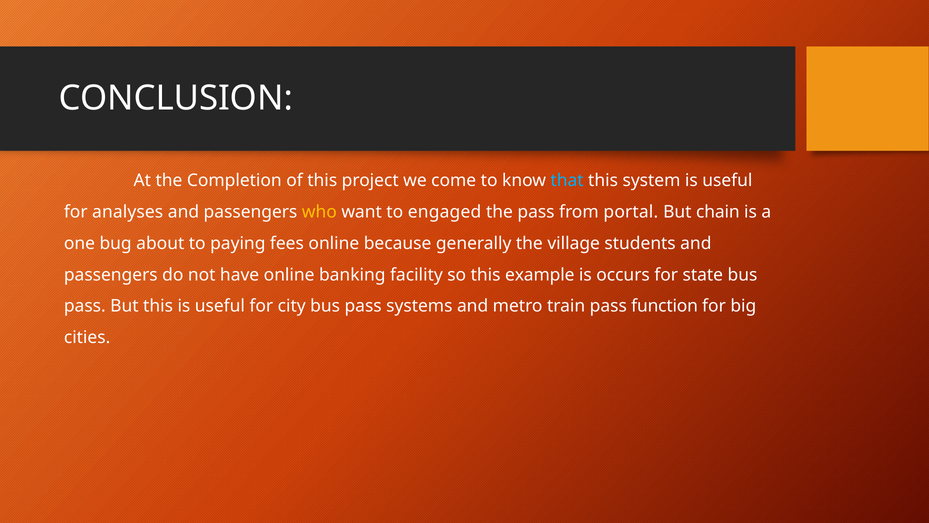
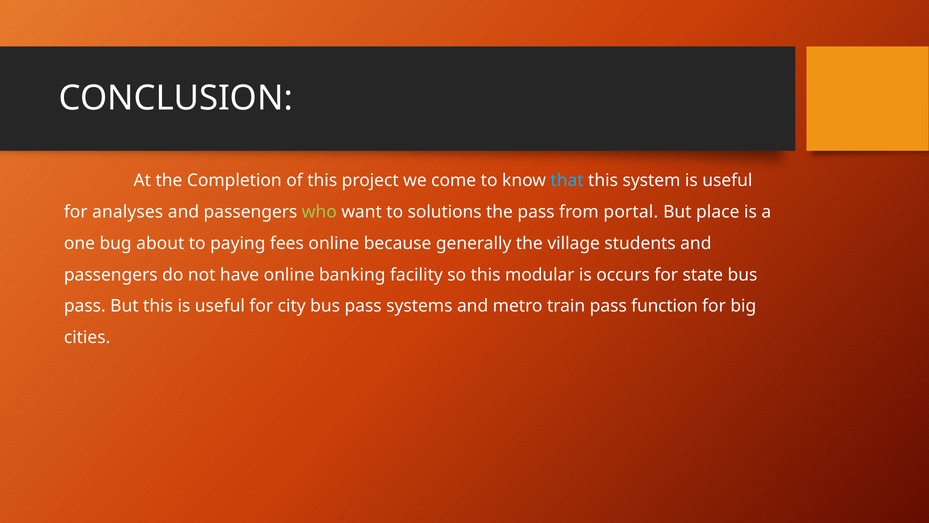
who colour: yellow -> light green (319, 212)
engaged: engaged -> solutions (445, 212)
chain: chain -> place (718, 212)
example: example -> modular (540, 275)
